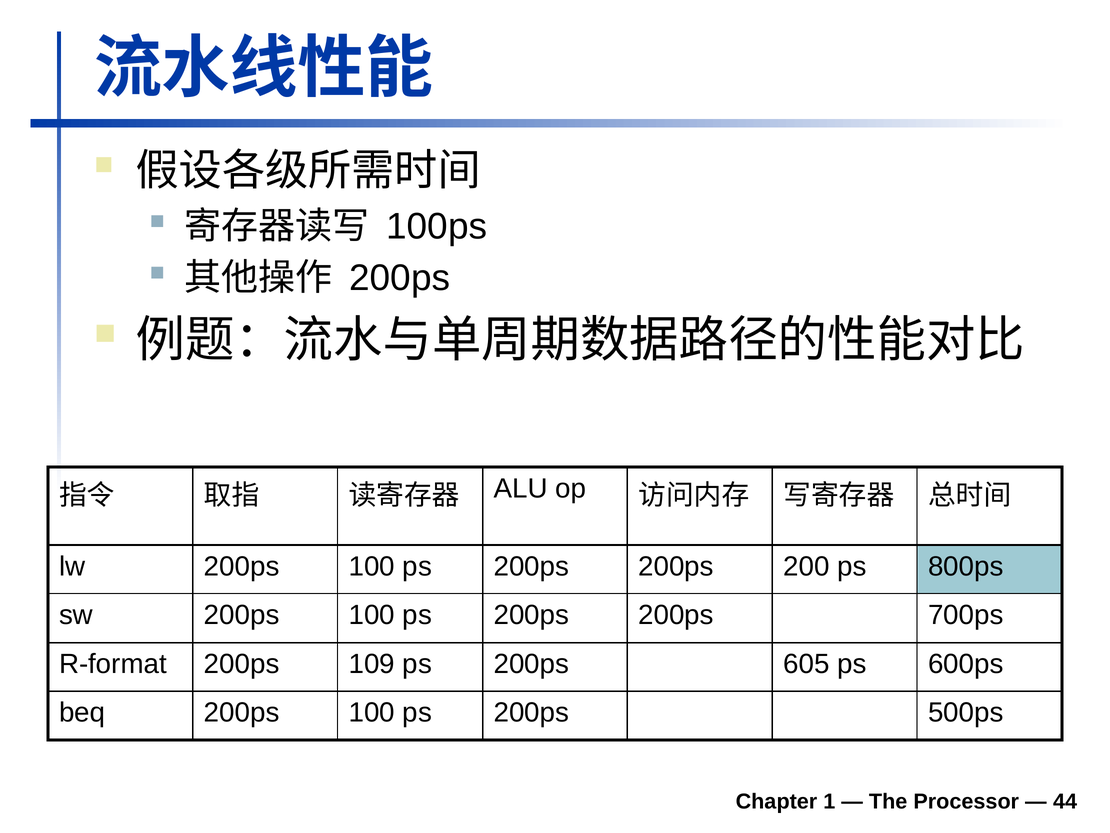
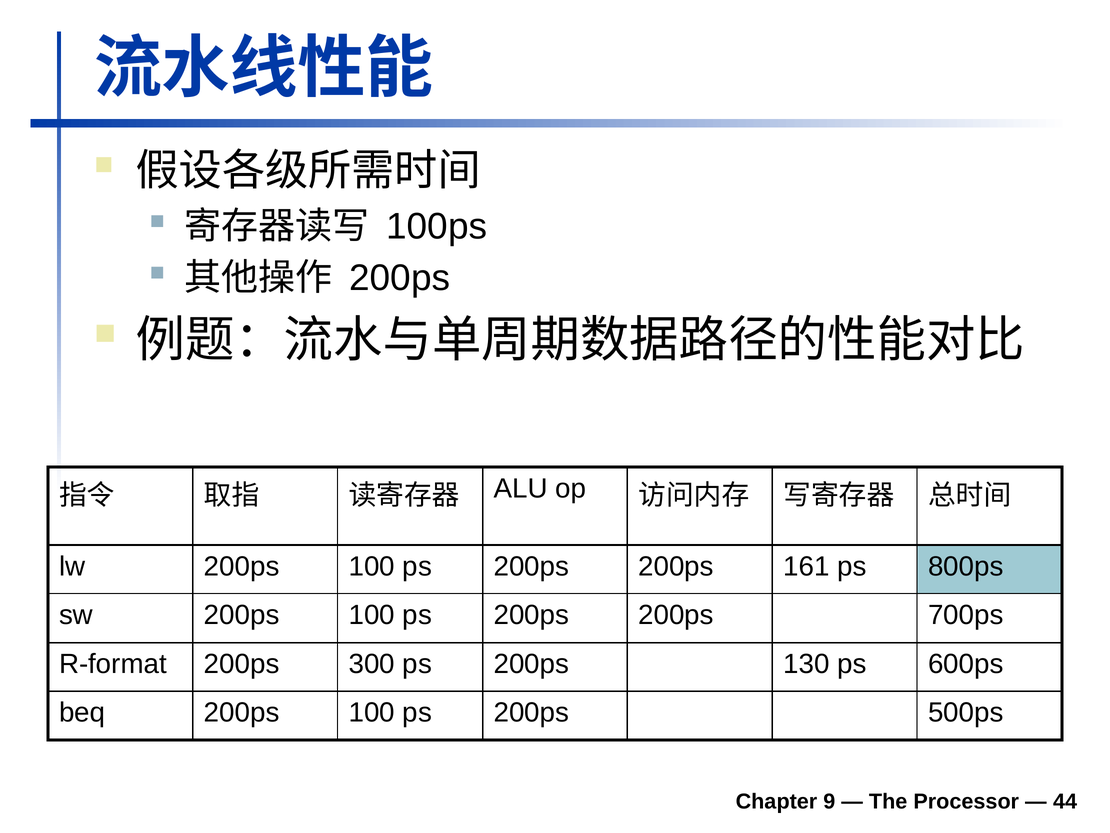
200: 200 -> 161 (806, 566)
109: 109 -> 300 (372, 664)
605: 605 -> 130 (806, 664)
1: 1 -> 9 (829, 801)
